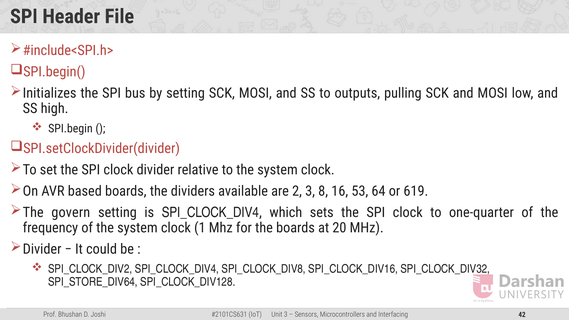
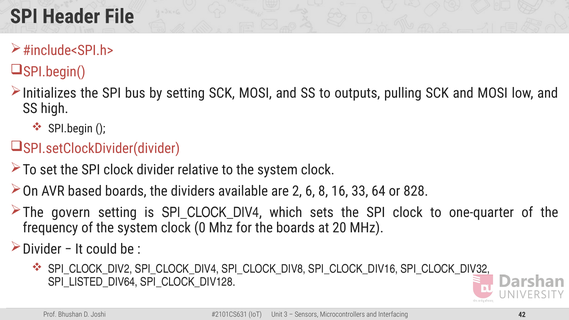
2 3: 3 -> 6 (310, 191)
53: 53 -> 33 (360, 191)
619: 619 -> 828 (416, 191)
1: 1 -> 0 (200, 228)
SPI_STORE_DIV64: SPI_STORE_DIV64 -> SPI_LISTED_DIV64 (93, 282)
